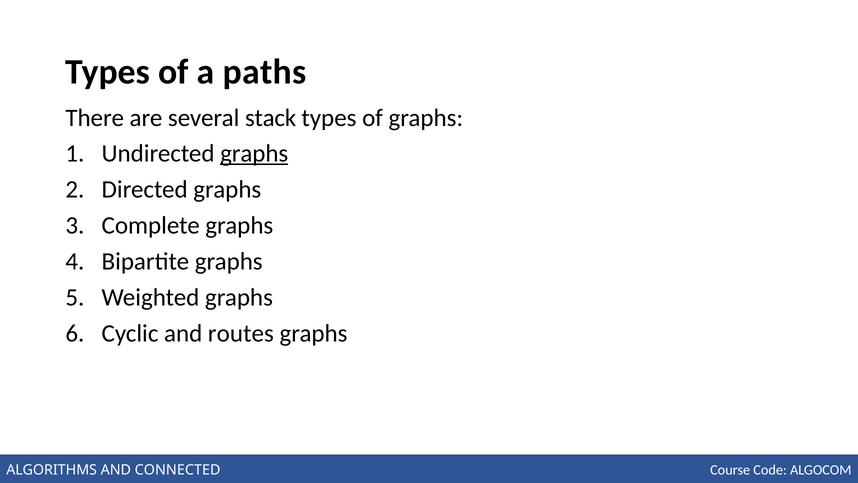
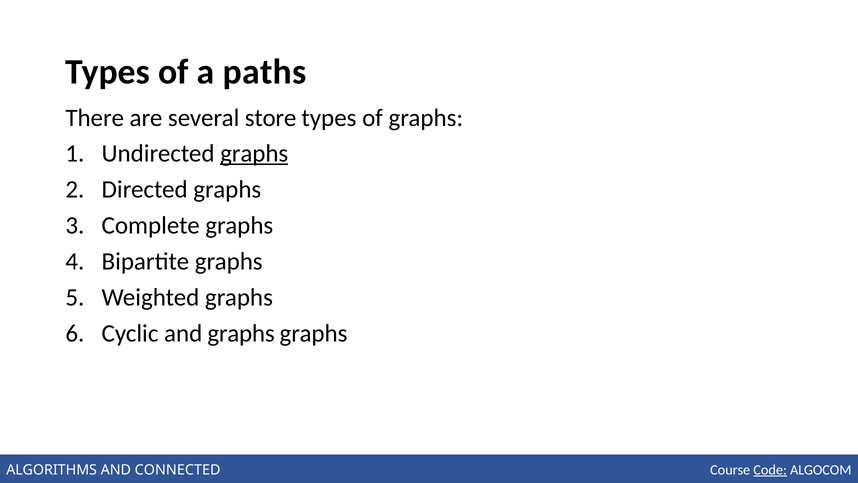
stack: stack -> store (271, 118)
and routes: routes -> graphs (241, 333)
Code underline: none -> present (770, 470)
